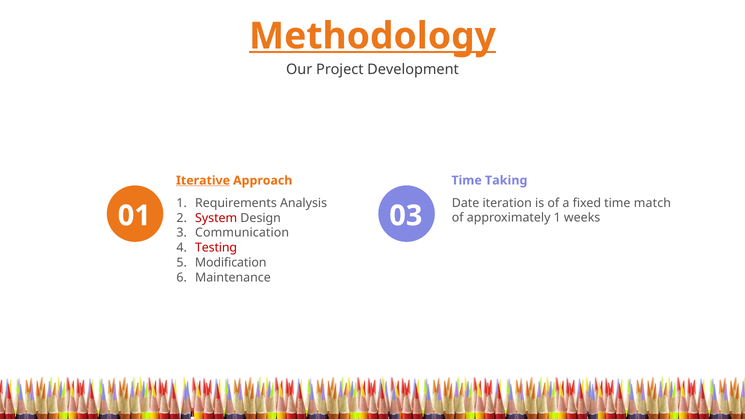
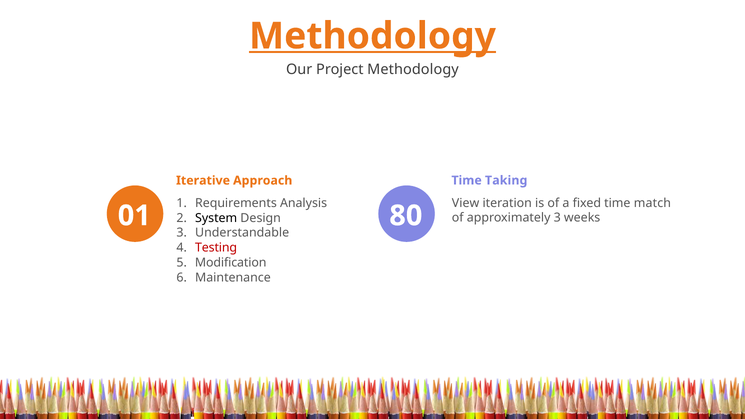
Project Development: Development -> Methodology (413, 70)
Iterative underline: present -> none (203, 181)
Date: Date -> View (466, 203)
03: 03 -> 80 (406, 216)
approximately 1: 1 -> 3 (557, 218)
System colour: red -> black (216, 218)
Communication: Communication -> Understandable (242, 233)
